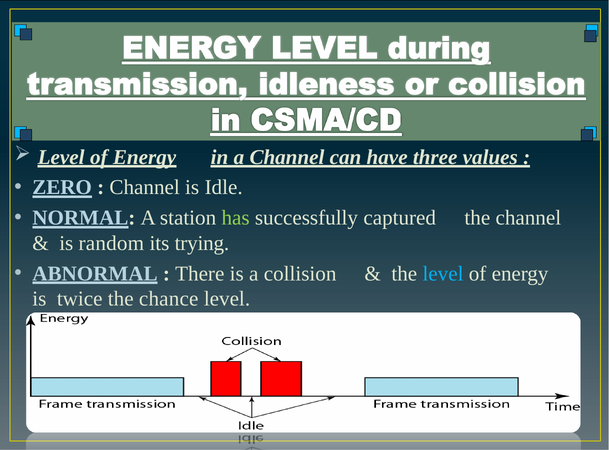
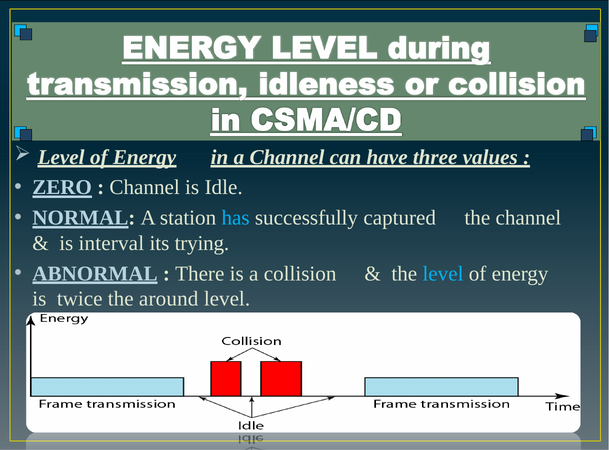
has colour: light green -> light blue (236, 218)
random: random -> interval (111, 243)
chance: chance -> around (169, 299)
